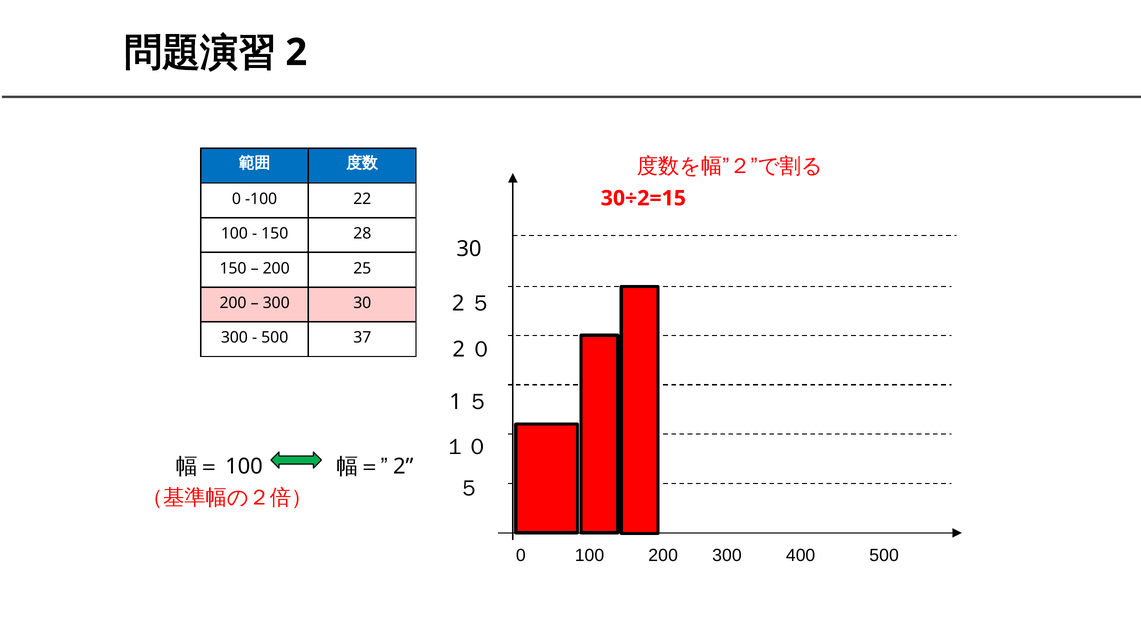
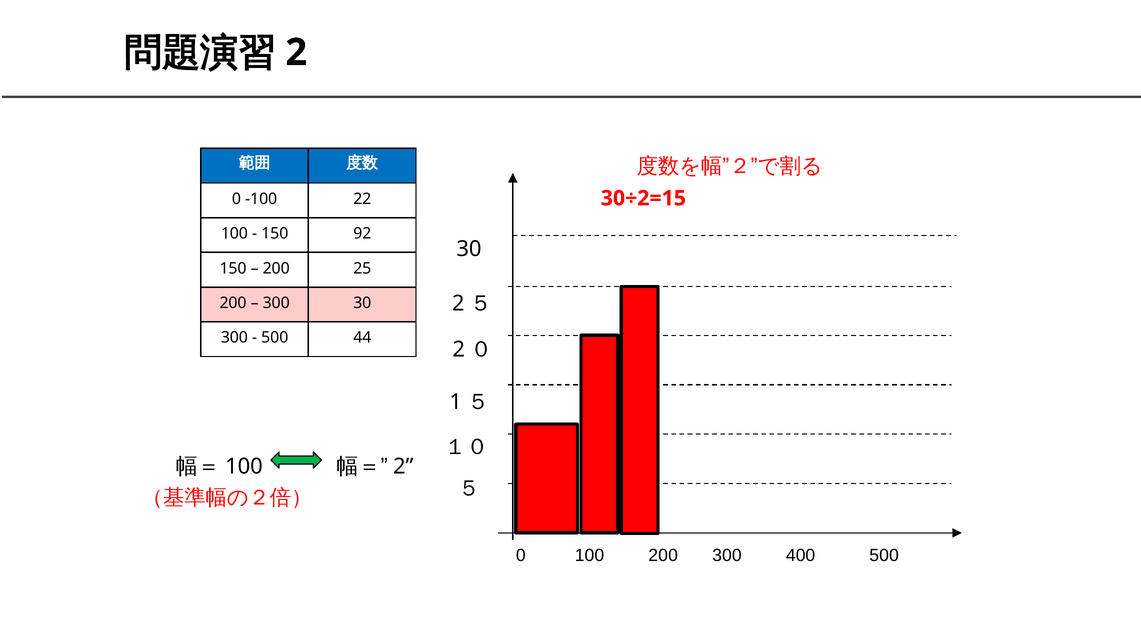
28: 28 -> 92 (362, 234)
37: 37 -> 44 (362, 338)
